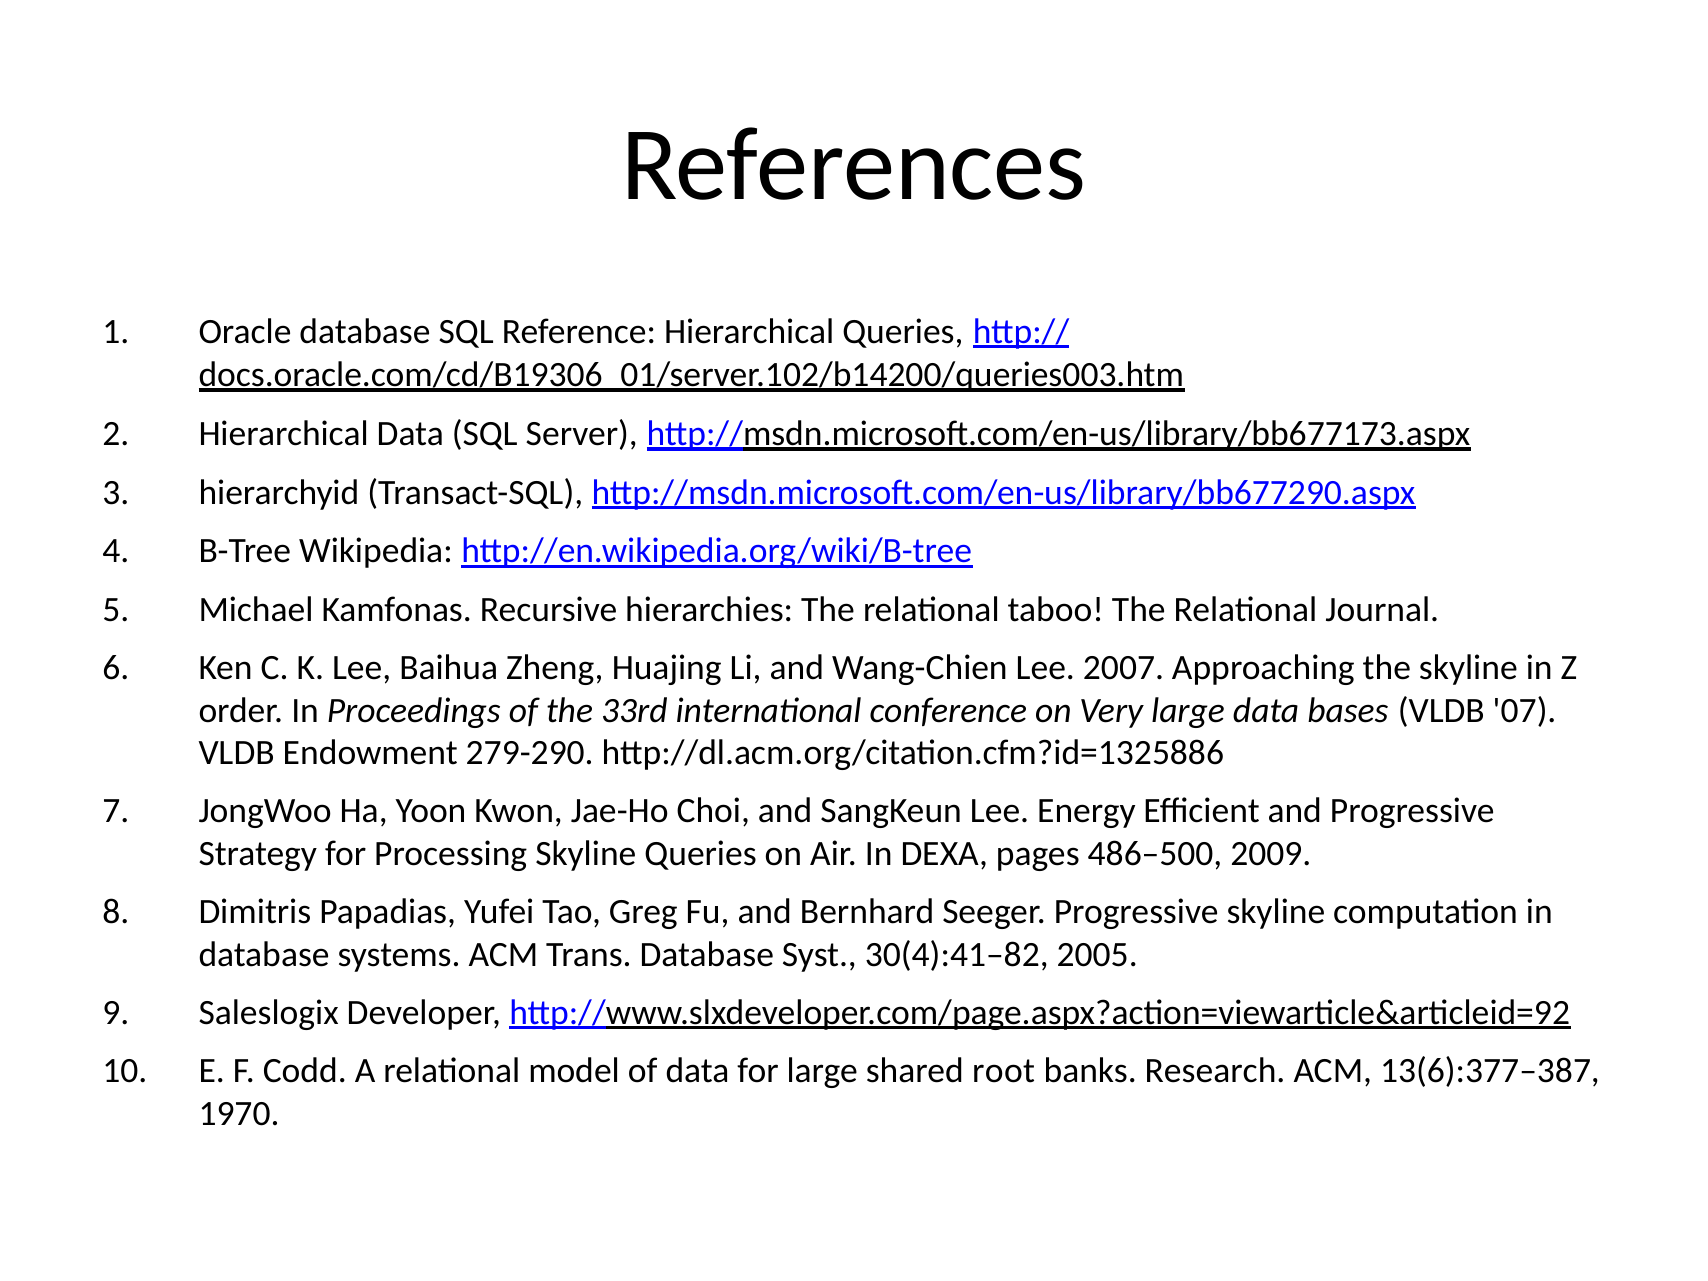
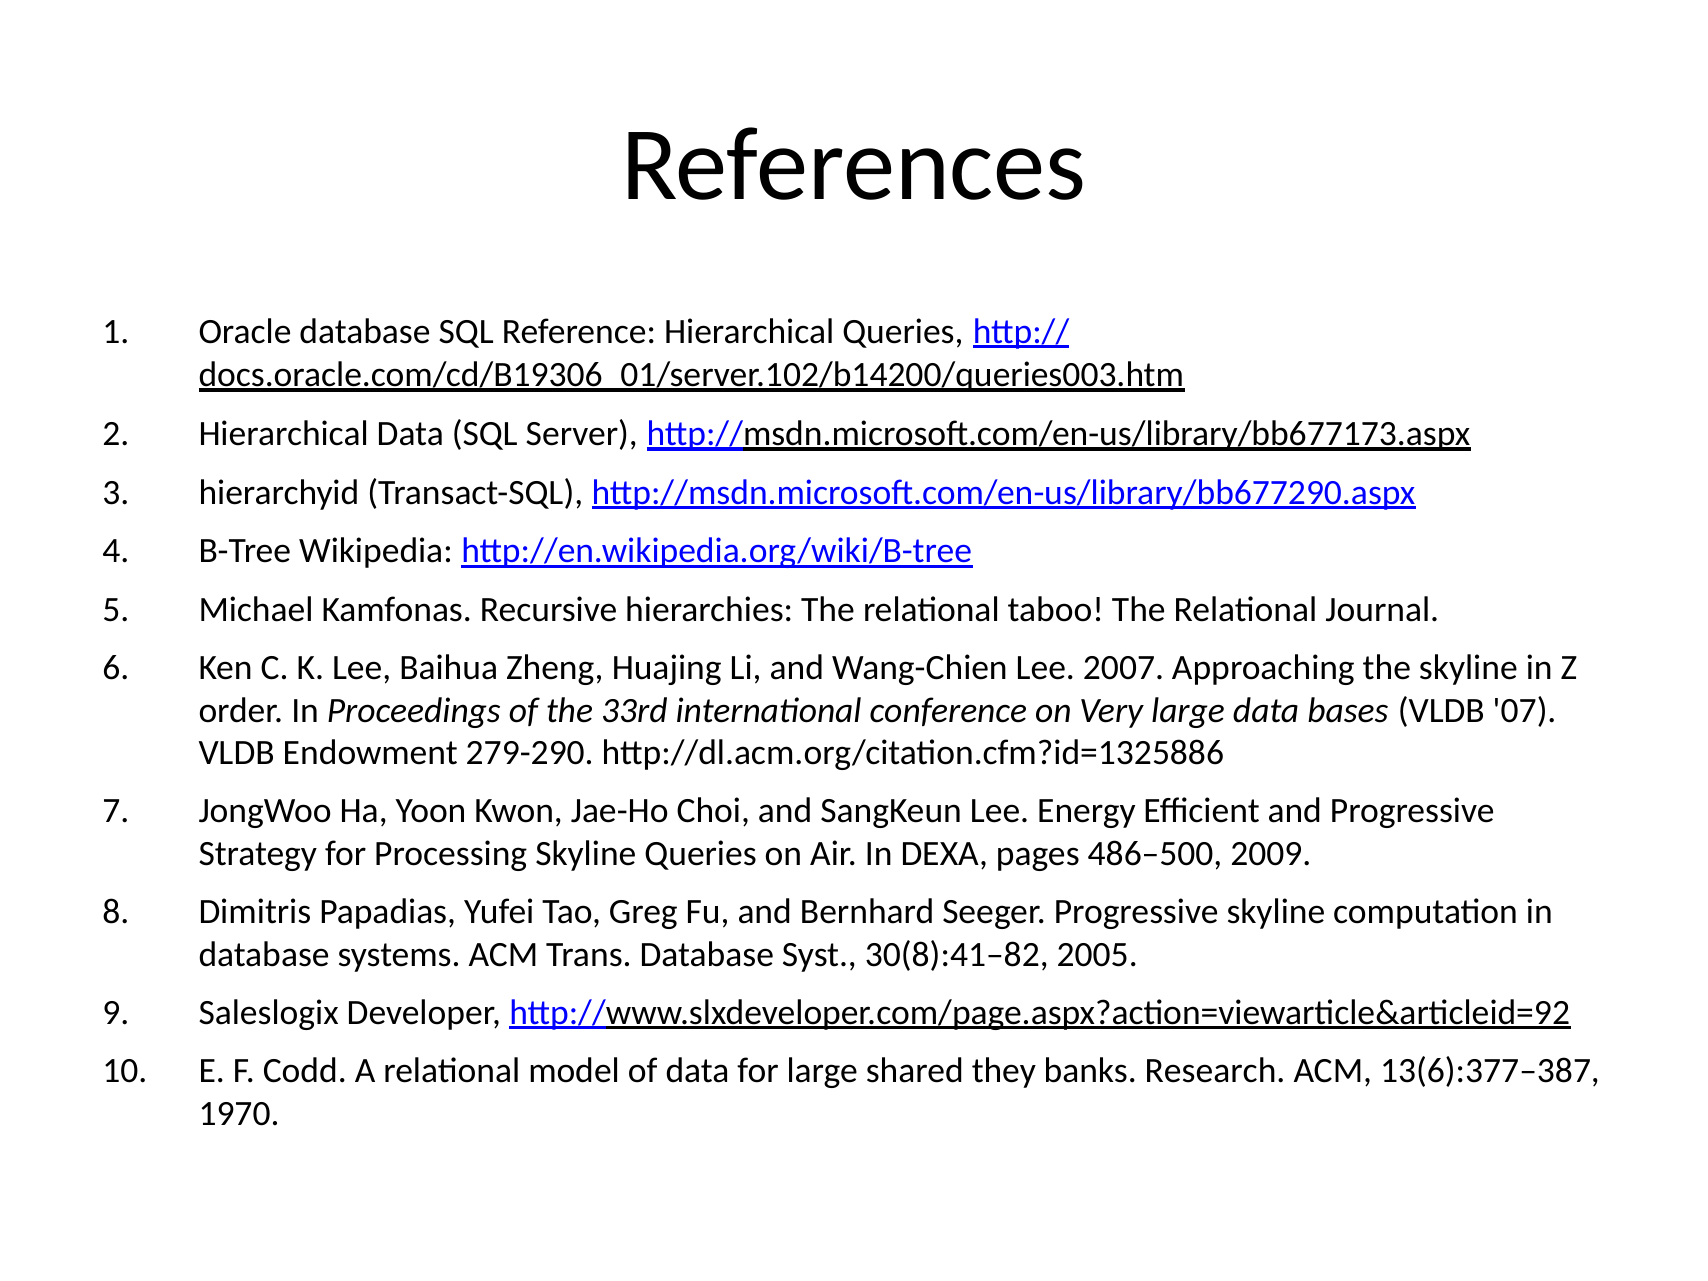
30(4):41–82: 30(4):41–82 -> 30(8):41–82 (957, 954)
root: root -> they (1004, 1071)
